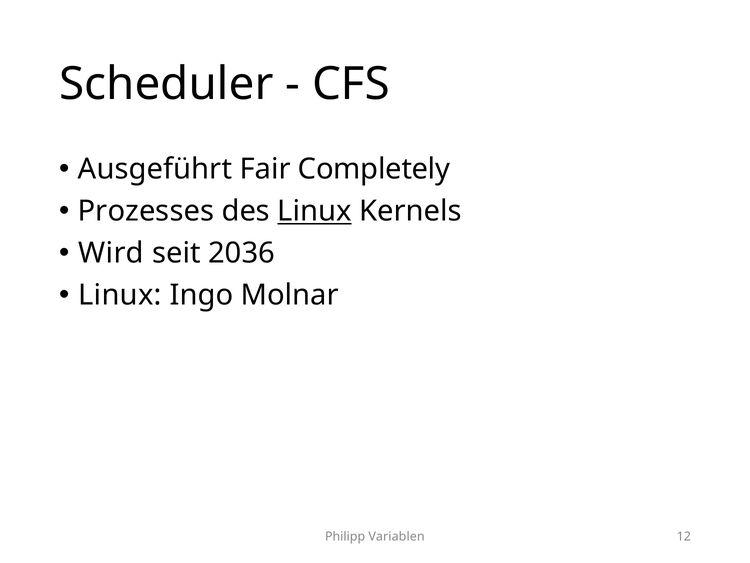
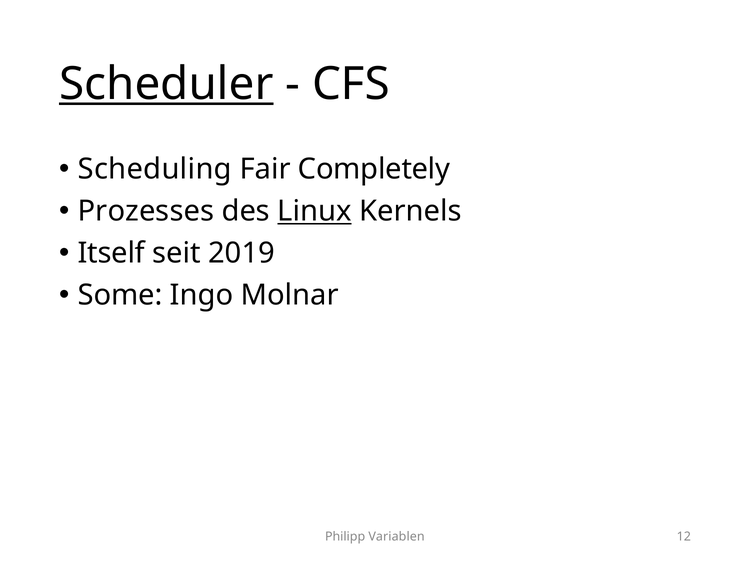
Scheduler underline: none -> present (166, 84)
Ausgeführt: Ausgeführt -> Scheduling (155, 169)
Wird: Wird -> Itself (111, 253)
2036: 2036 -> 2019 (242, 253)
Linux: Linux -> Some (120, 295)
